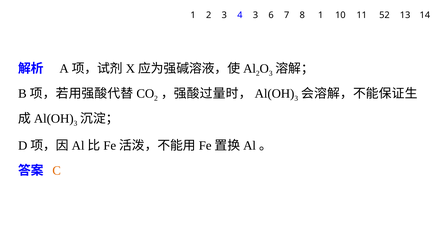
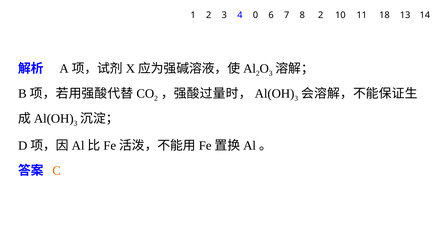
4 3: 3 -> 0 (255, 15)
8 1: 1 -> 2 (321, 15)
52: 52 -> 18 (384, 15)
